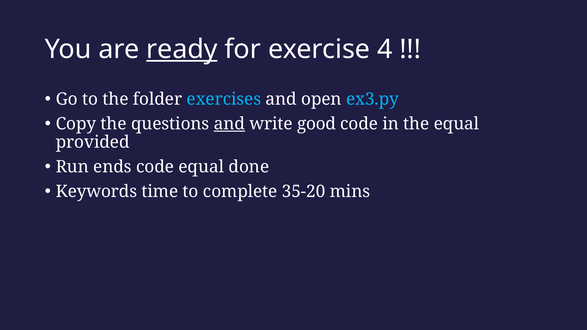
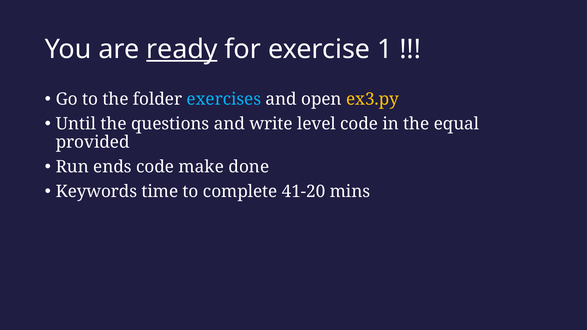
4: 4 -> 1 (385, 49)
ex3.py colour: light blue -> yellow (372, 99)
Copy: Copy -> Until (76, 124)
and underline: present -> none (229, 124)
good: good -> level (316, 124)
code equal: equal -> make (201, 167)
35-20: 35-20 -> 41-20 (304, 192)
